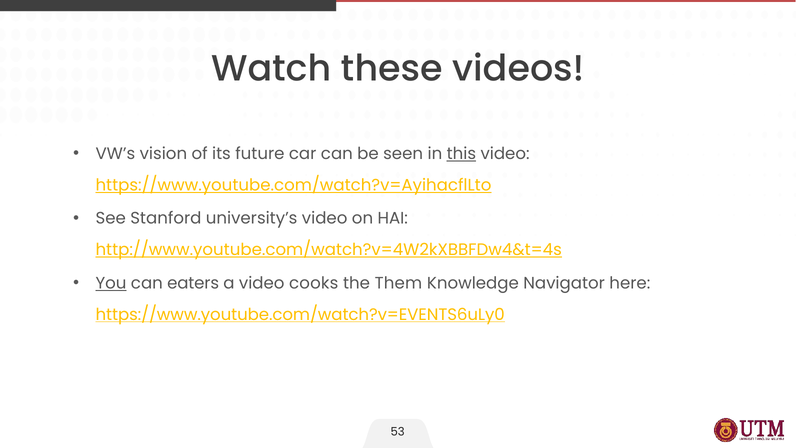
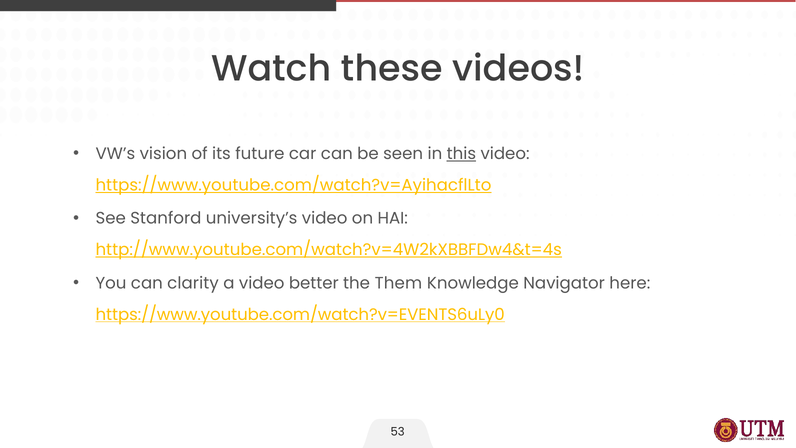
You underline: present -> none (111, 283)
eaters: eaters -> clarity (193, 283)
cooks: cooks -> better (314, 283)
